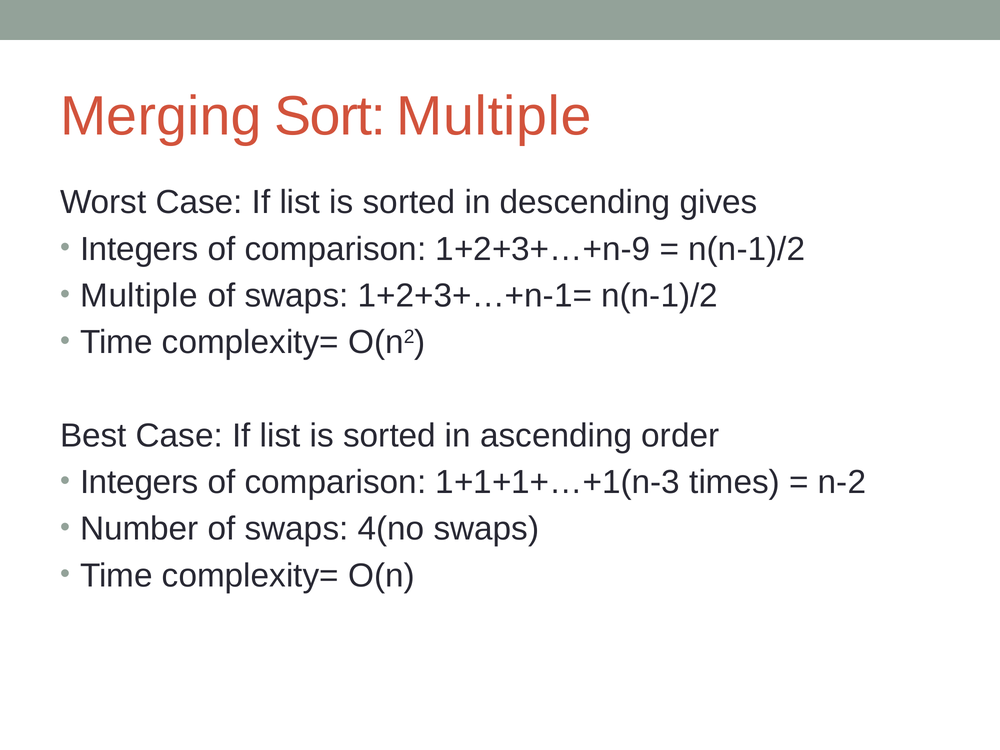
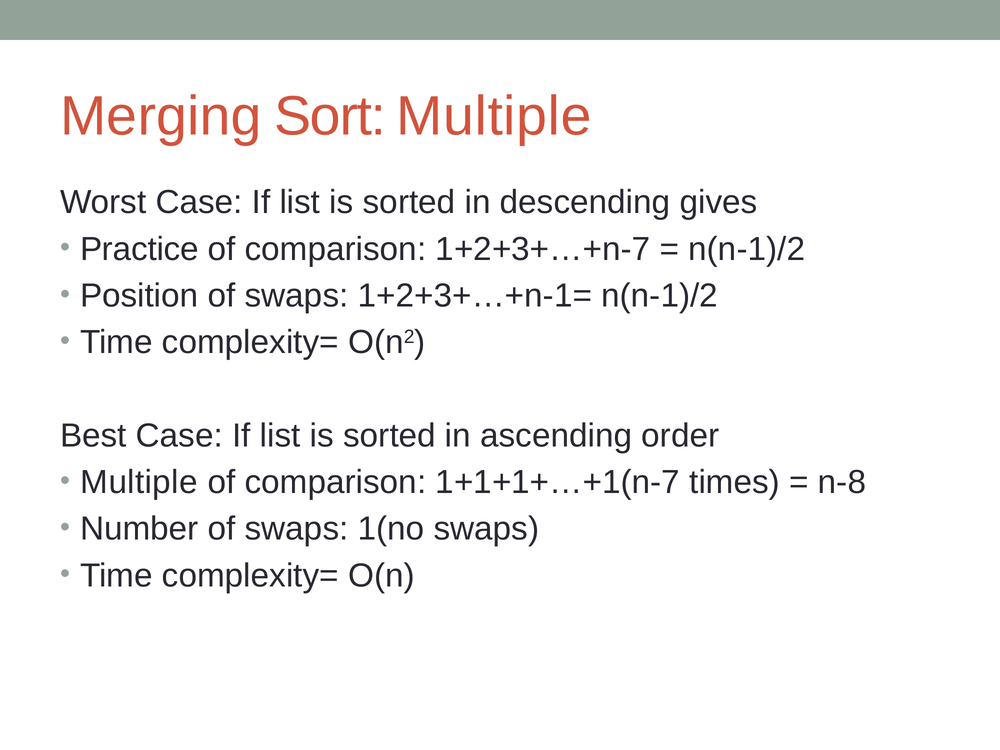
Integers: Integers -> Practice (139, 249)
1+2+3+…+n-9: 1+2+3+…+n-9 -> 1+2+3+…+n-7 (543, 249)
Multiple: Multiple -> Position (139, 296)
Integers: Integers -> Multiple (139, 482)
1+1+1+…+1(n-3: 1+1+1+…+1(n-3 -> 1+1+1+…+1(n-7 (558, 482)
n-2: n-2 -> n-8 (842, 482)
4(no: 4(no -> 1(no (391, 529)
